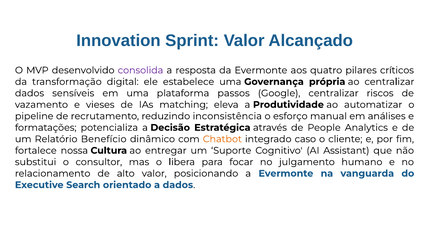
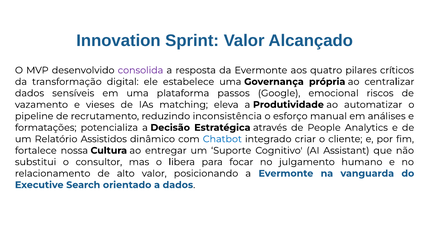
Google centralizar: centralizar -> emocional (334, 93)
Benefício: Benefício -> Assistidos (104, 139)
Chatbot colour: orange -> blue (222, 139)
caso: caso -> criar (305, 139)
